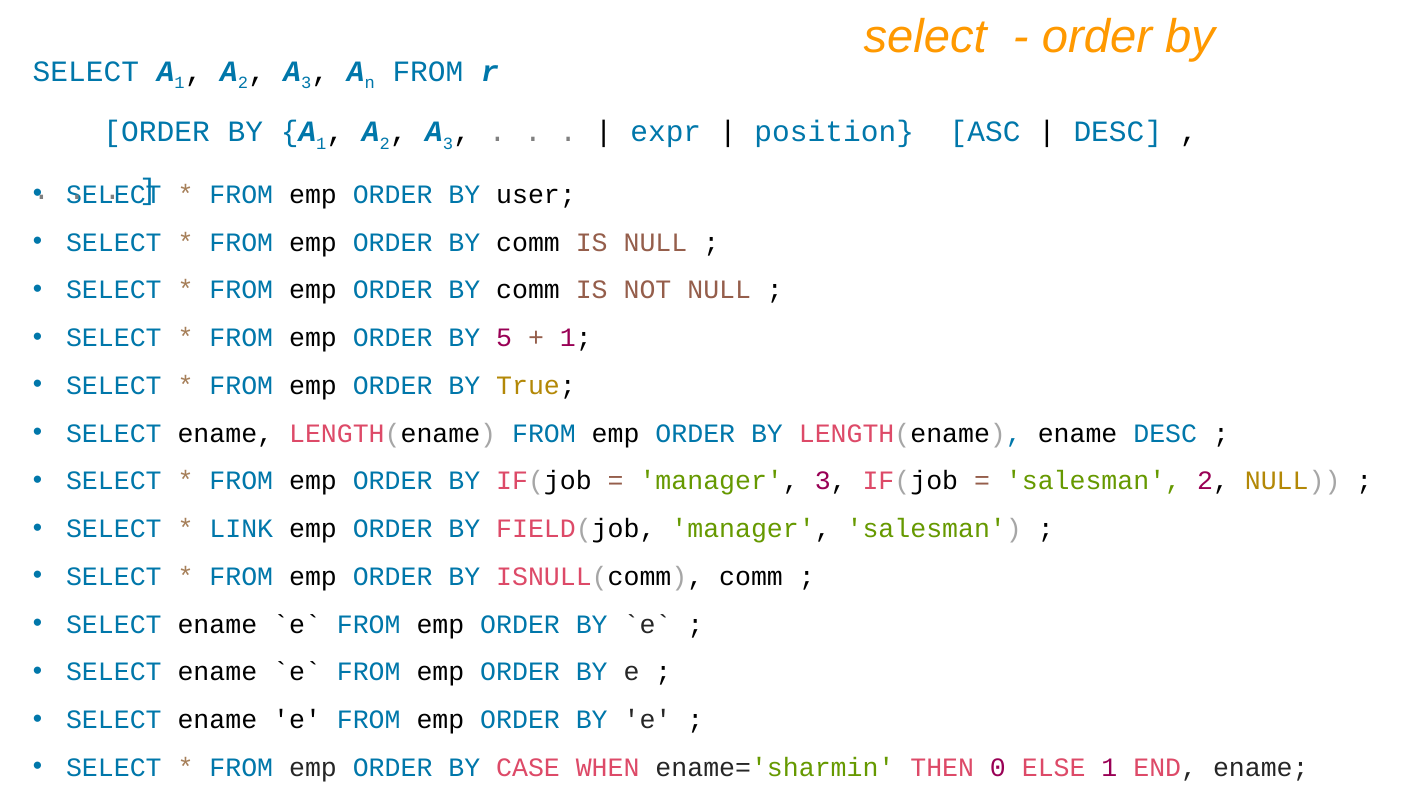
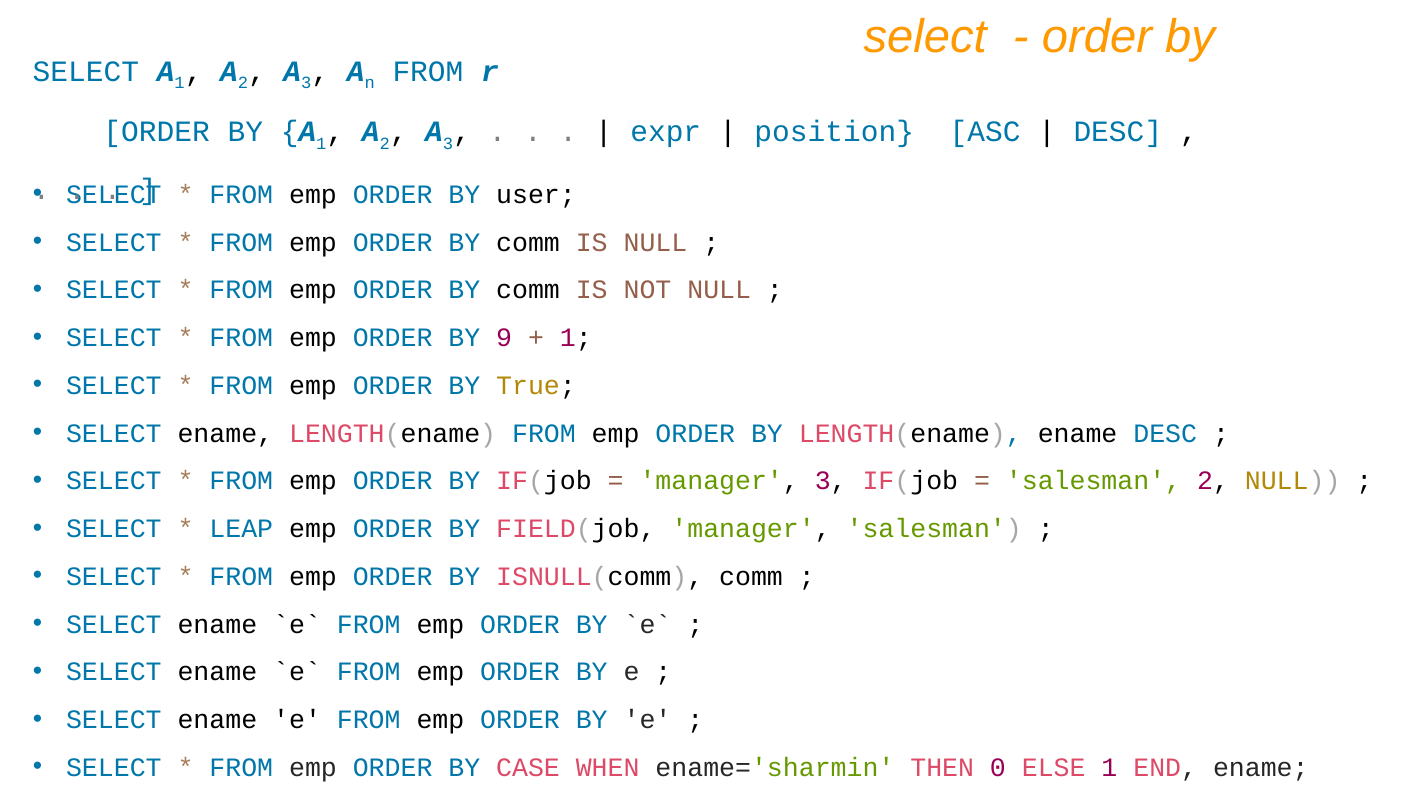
5: 5 -> 9 (504, 338)
LINK: LINK -> LEAP (241, 529)
